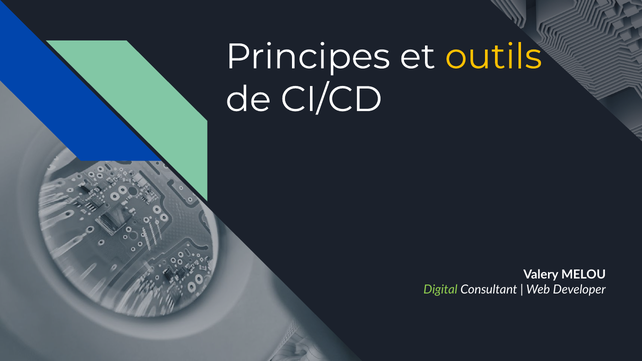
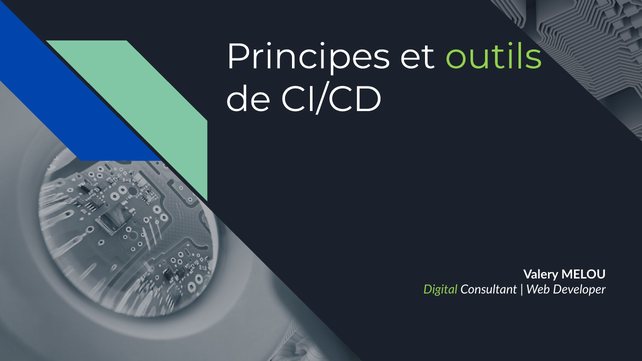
outils colour: yellow -> light green (494, 57)
